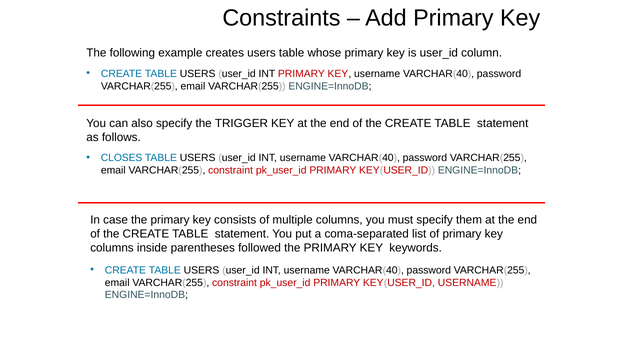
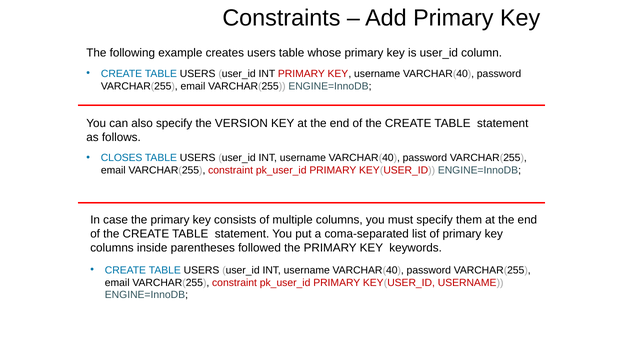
TRIGGER: TRIGGER -> VERSION (241, 123)
